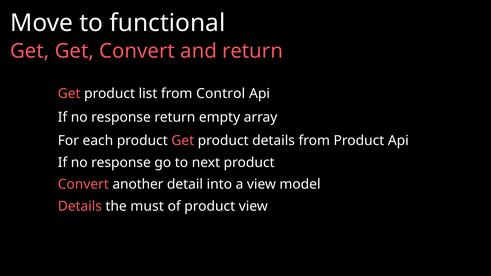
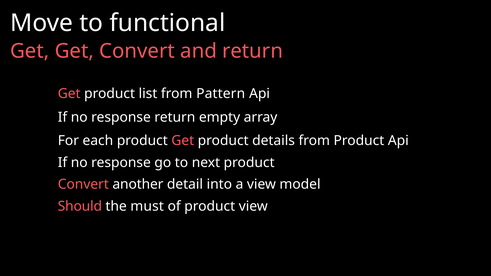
Control: Control -> Pattern (221, 94)
Details: Details -> Should (80, 206)
